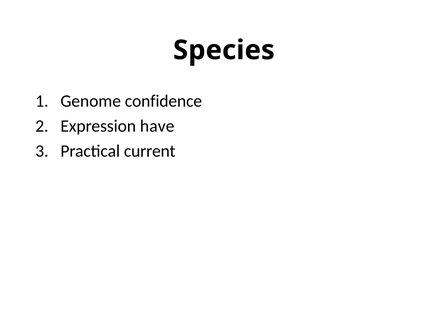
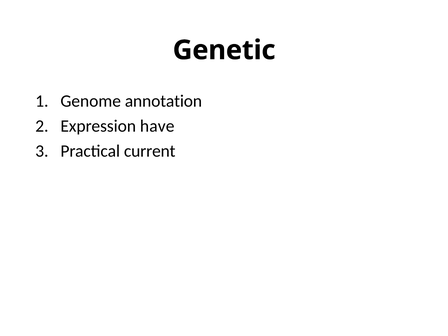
Species: Species -> Genetic (224, 50)
confidence: confidence -> annotation (163, 101)
